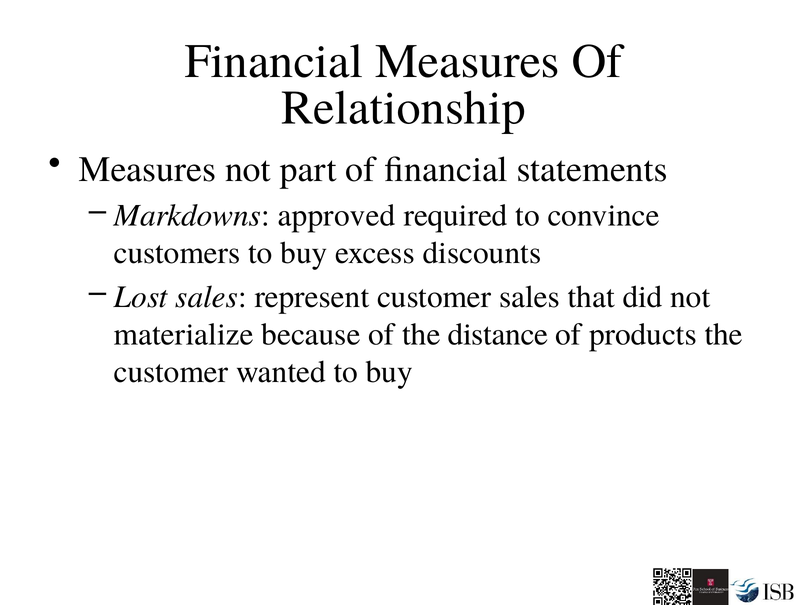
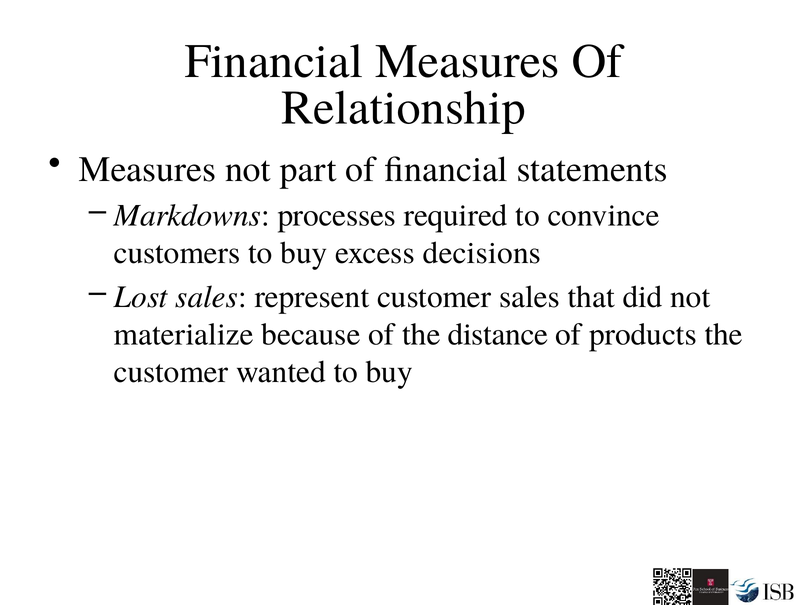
approved: approved -> processes (337, 216)
discounts: discounts -> decisions (482, 253)
